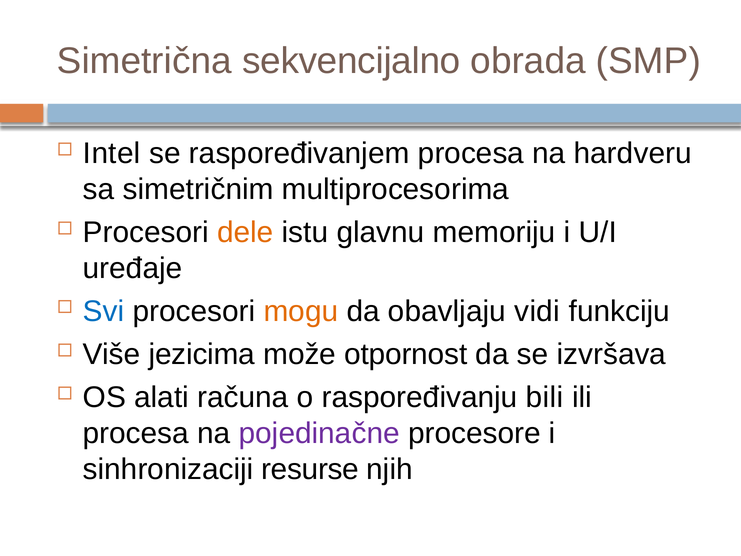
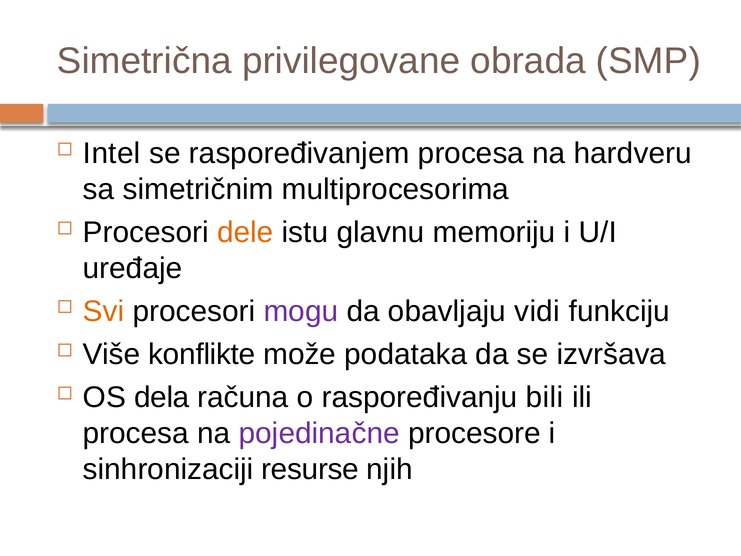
sekvencijalno: sekvencijalno -> privilegovane (351, 61)
Svi colour: blue -> orange (104, 311)
mogu colour: orange -> purple (301, 311)
jezicima: jezicima -> konflikte (202, 354)
otpornost: otpornost -> podataka (406, 354)
alati: alati -> dela (162, 397)
